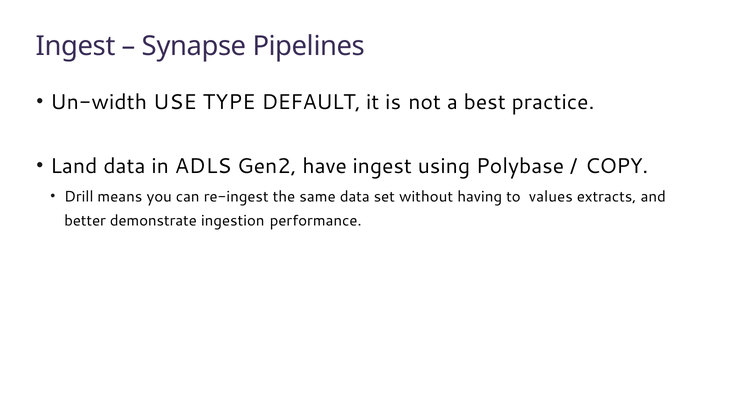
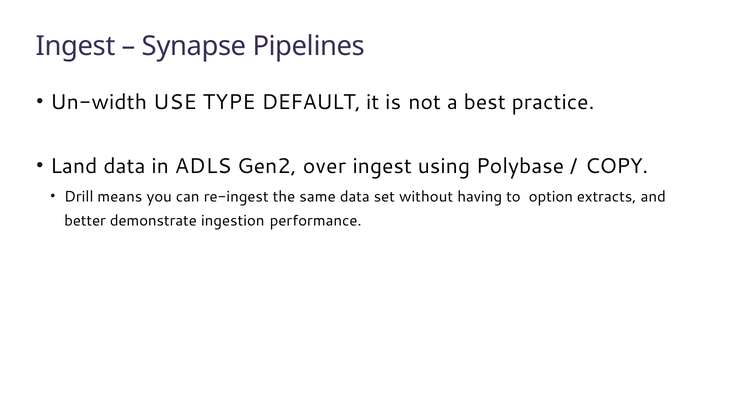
have: have -> over (324, 166)
values: values -> option (551, 196)
